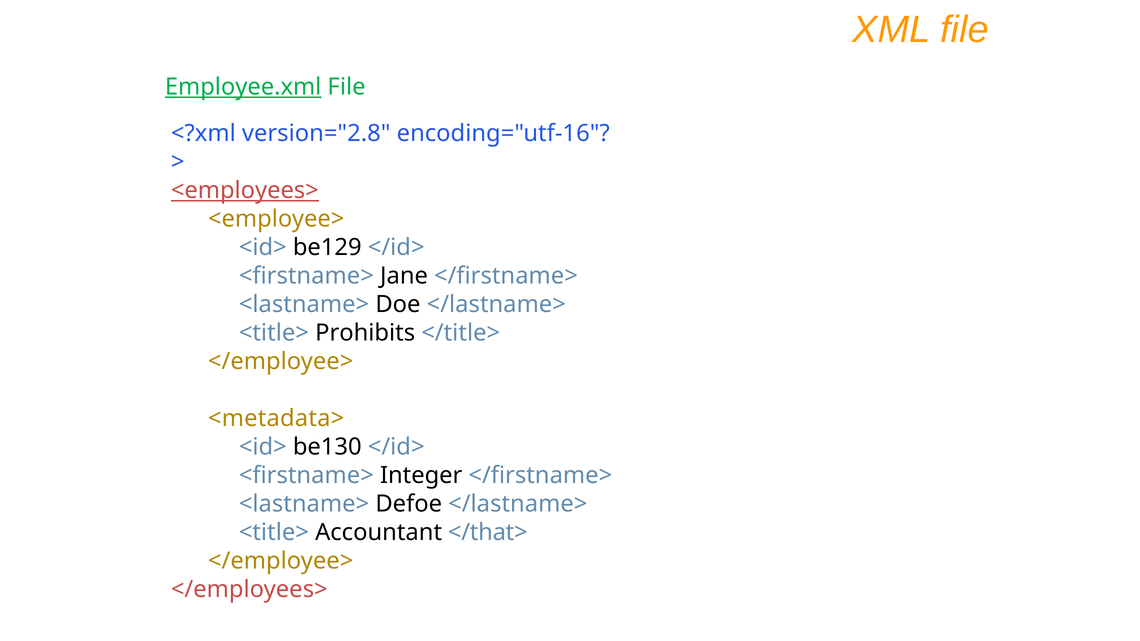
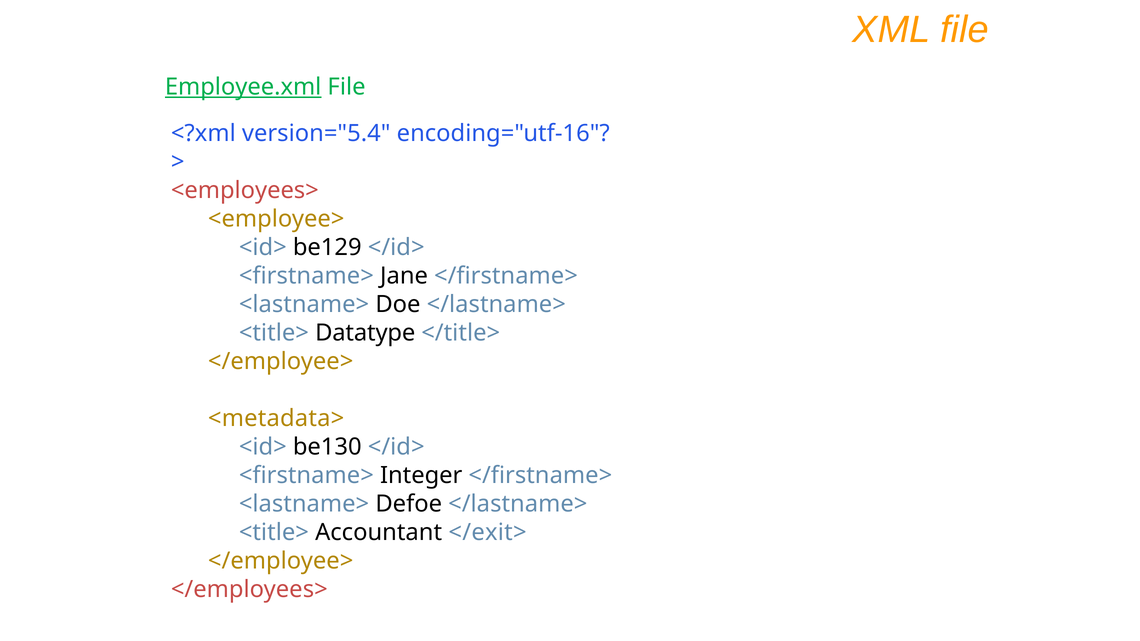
version="2.8: version="2.8 -> version="5.4 (316, 134)
<employees> underline: present -> none (245, 191)
Prohibits: Prohibits -> Datatype (365, 333)
</that>: </that> -> </exit> (488, 533)
